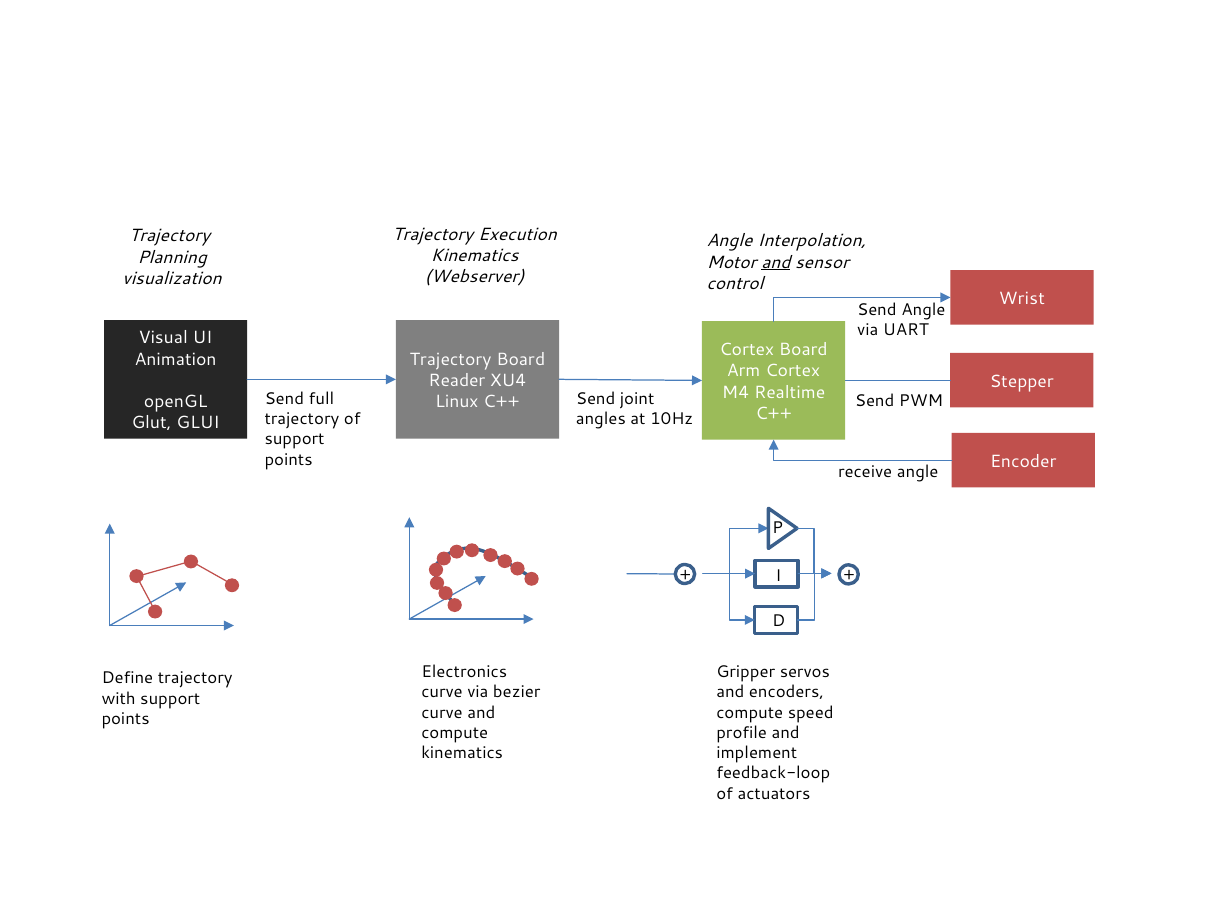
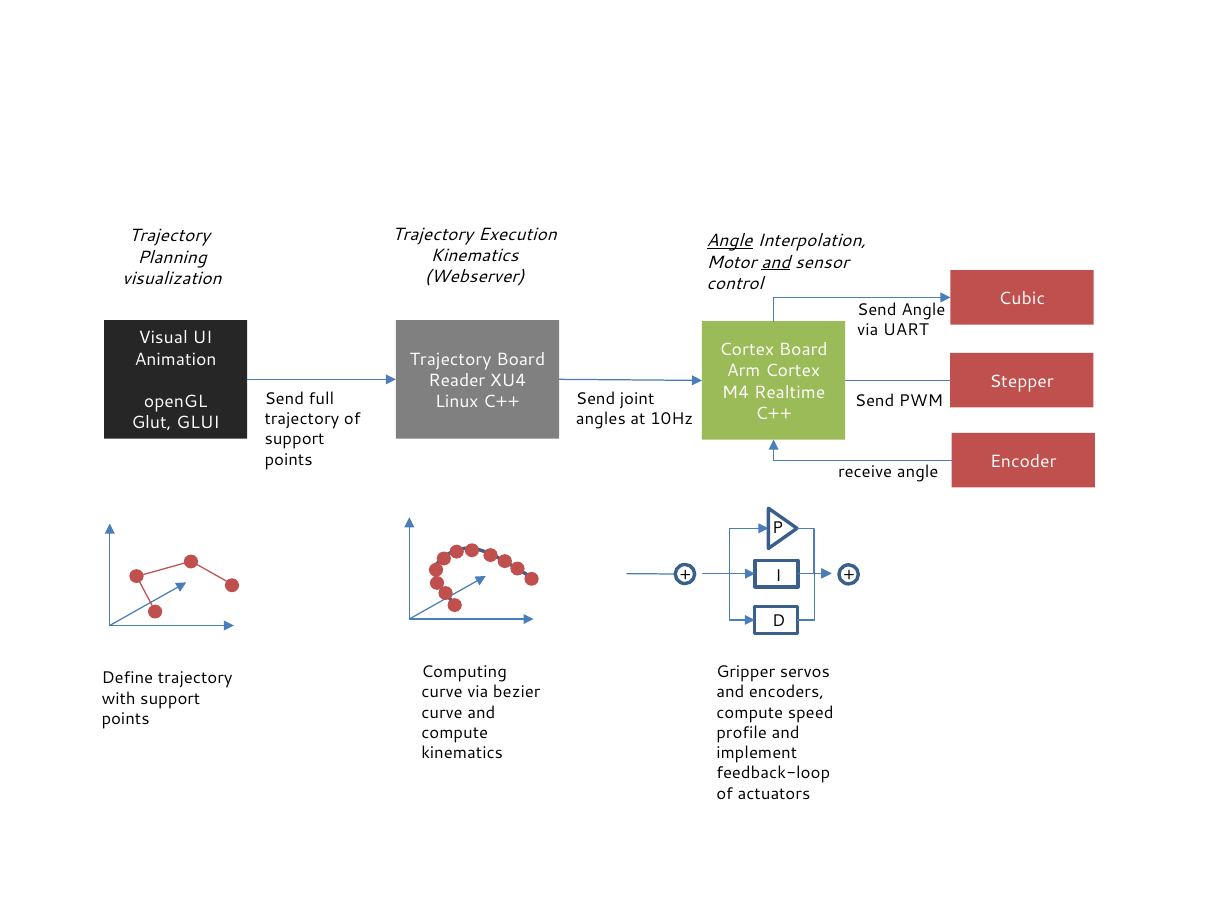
Angle underline: none -> present (730, 241)
Wrist: Wrist -> Cubic (1022, 299)
Electronics: Electronics -> Computing (464, 672)
